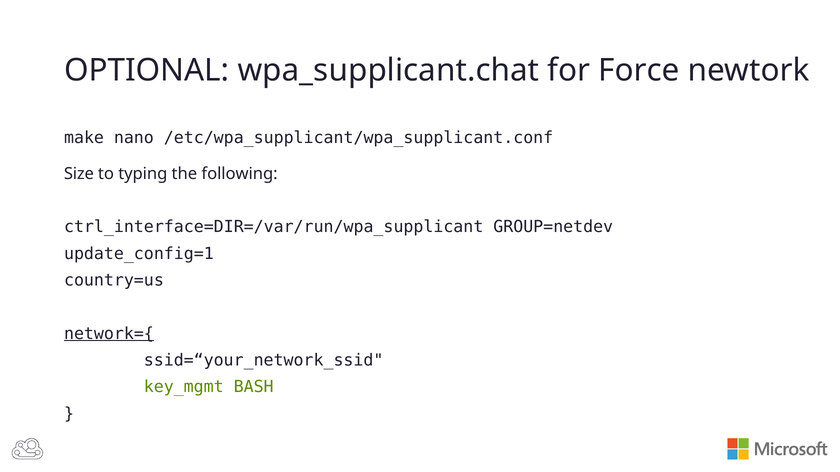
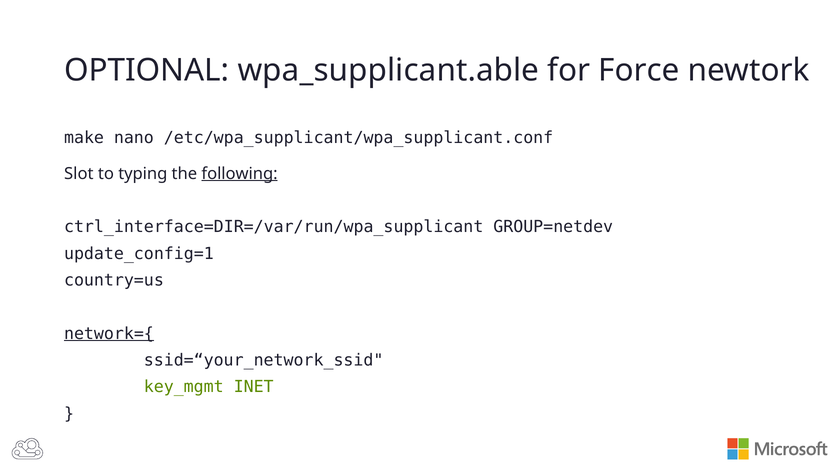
wpa_supplicant.chat: wpa_supplicant.chat -> wpa_supplicant.able (388, 71)
Size: Size -> Slot (79, 174)
following underline: none -> present (240, 174)
BASH: BASH -> INET (254, 387)
